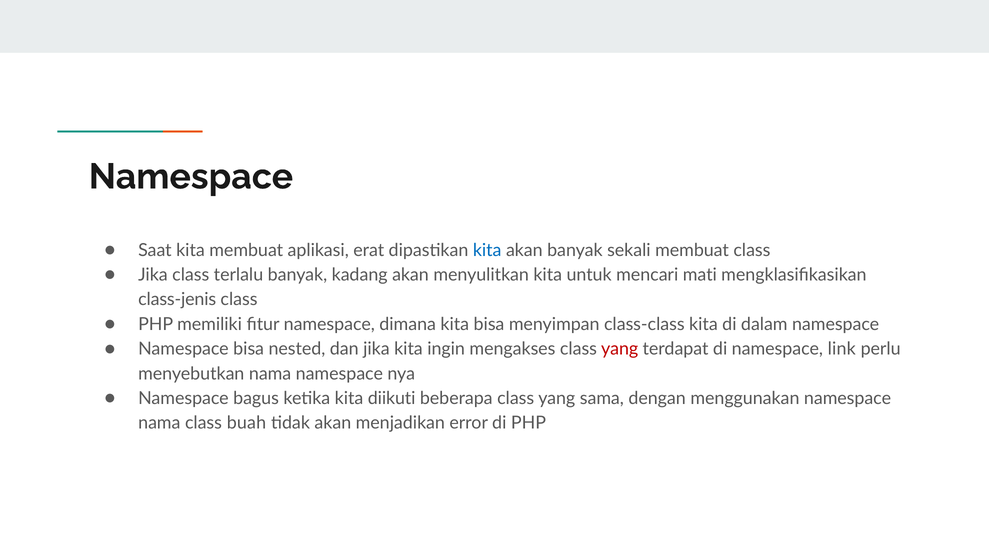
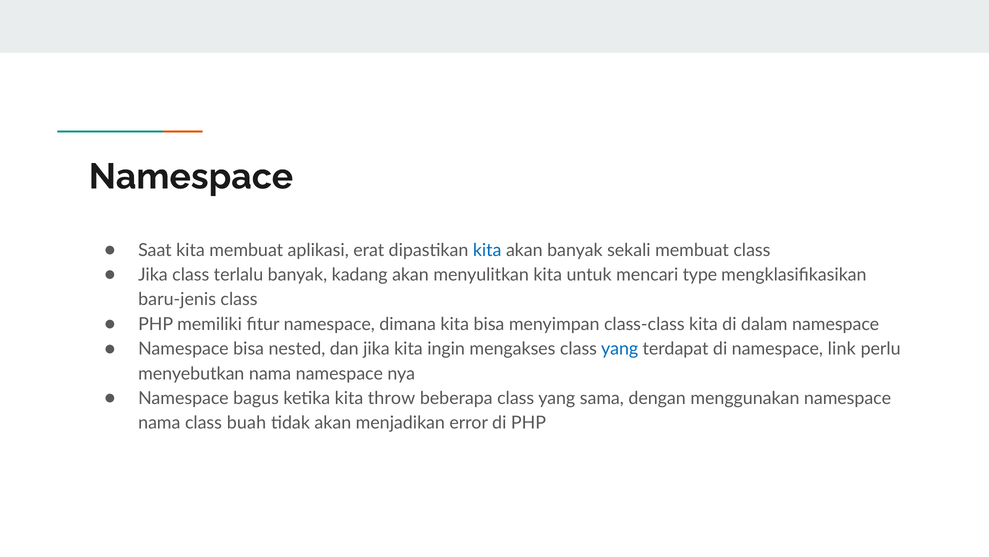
mati: mati -> type (700, 275)
class-jenis: class-jenis -> baru-jenis (177, 299)
yang colour: red -> blue (620, 349)
diikuti: diikuti -> throw (392, 398)
